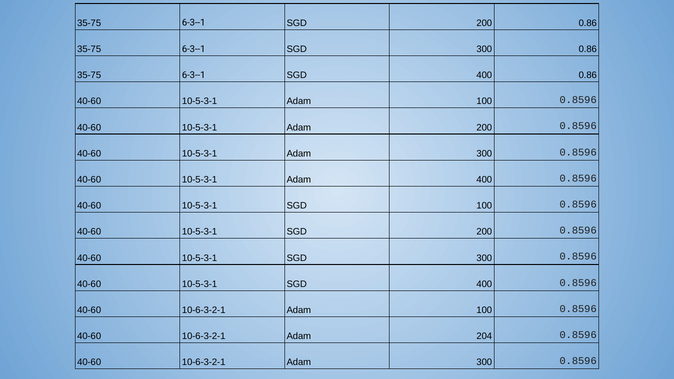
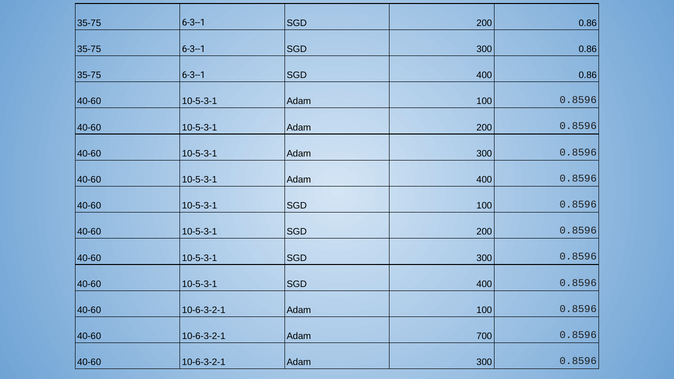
204: 204 -> 700 (484, 336)
